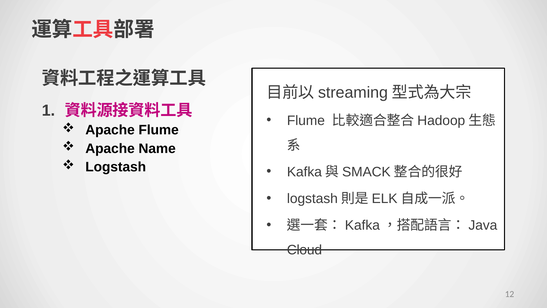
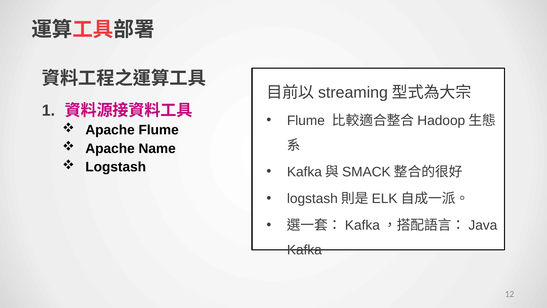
Cloud: Cloud -> Kafka (304, 250)
